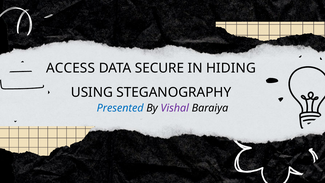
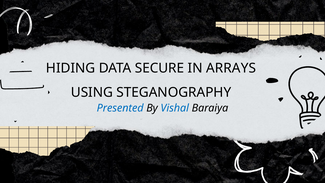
ACCESS: ACCESS -> HIDING (71, 68)
HIDING: HIDING -> ARRAYS (231, 68)
Vishal colour: purple -> blue (175, 108)
